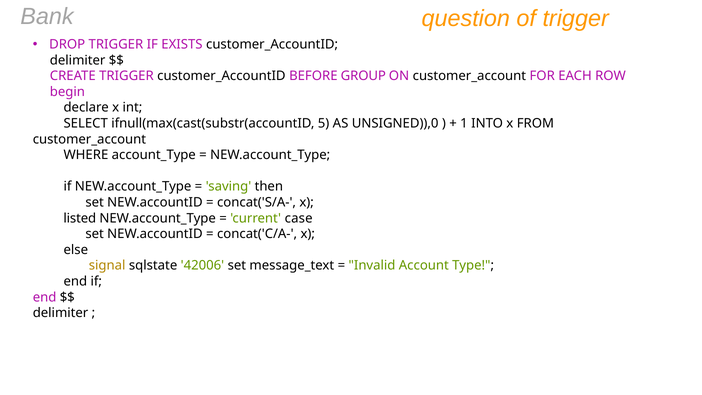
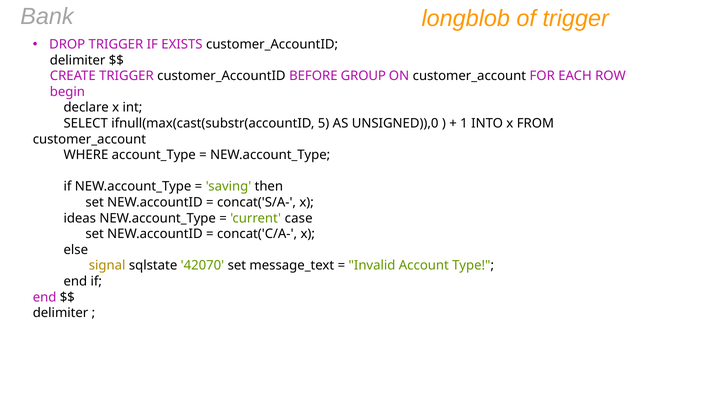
question: question -> longblob (466, 18)
listed: listed -> ideas (80, 218)
42006: 42006 -> 42070 (202, 265)
